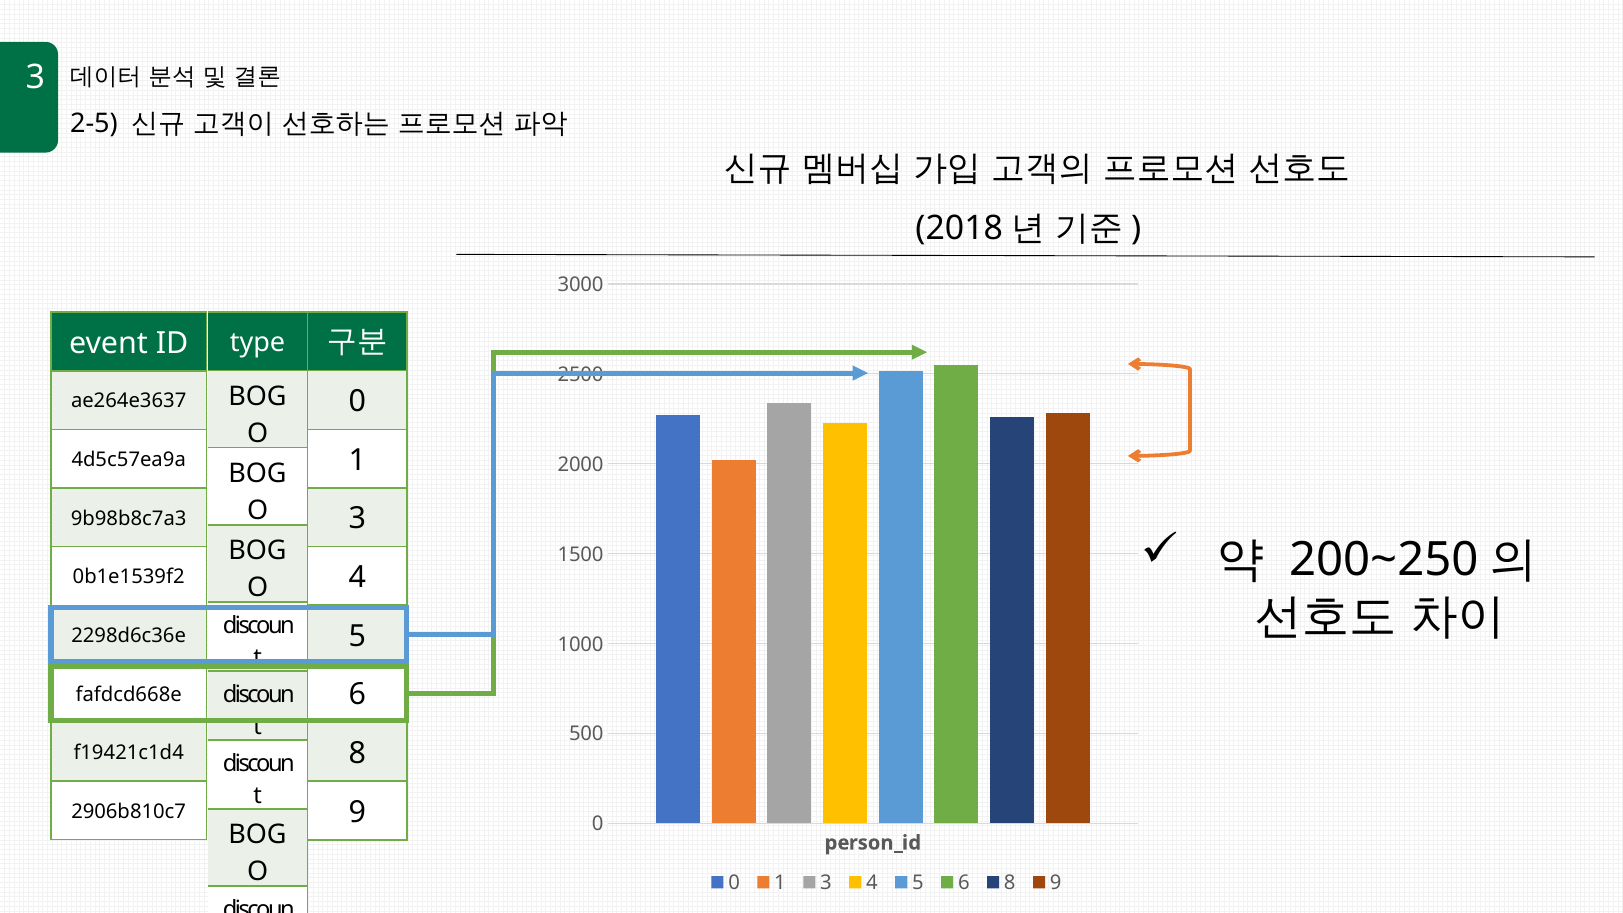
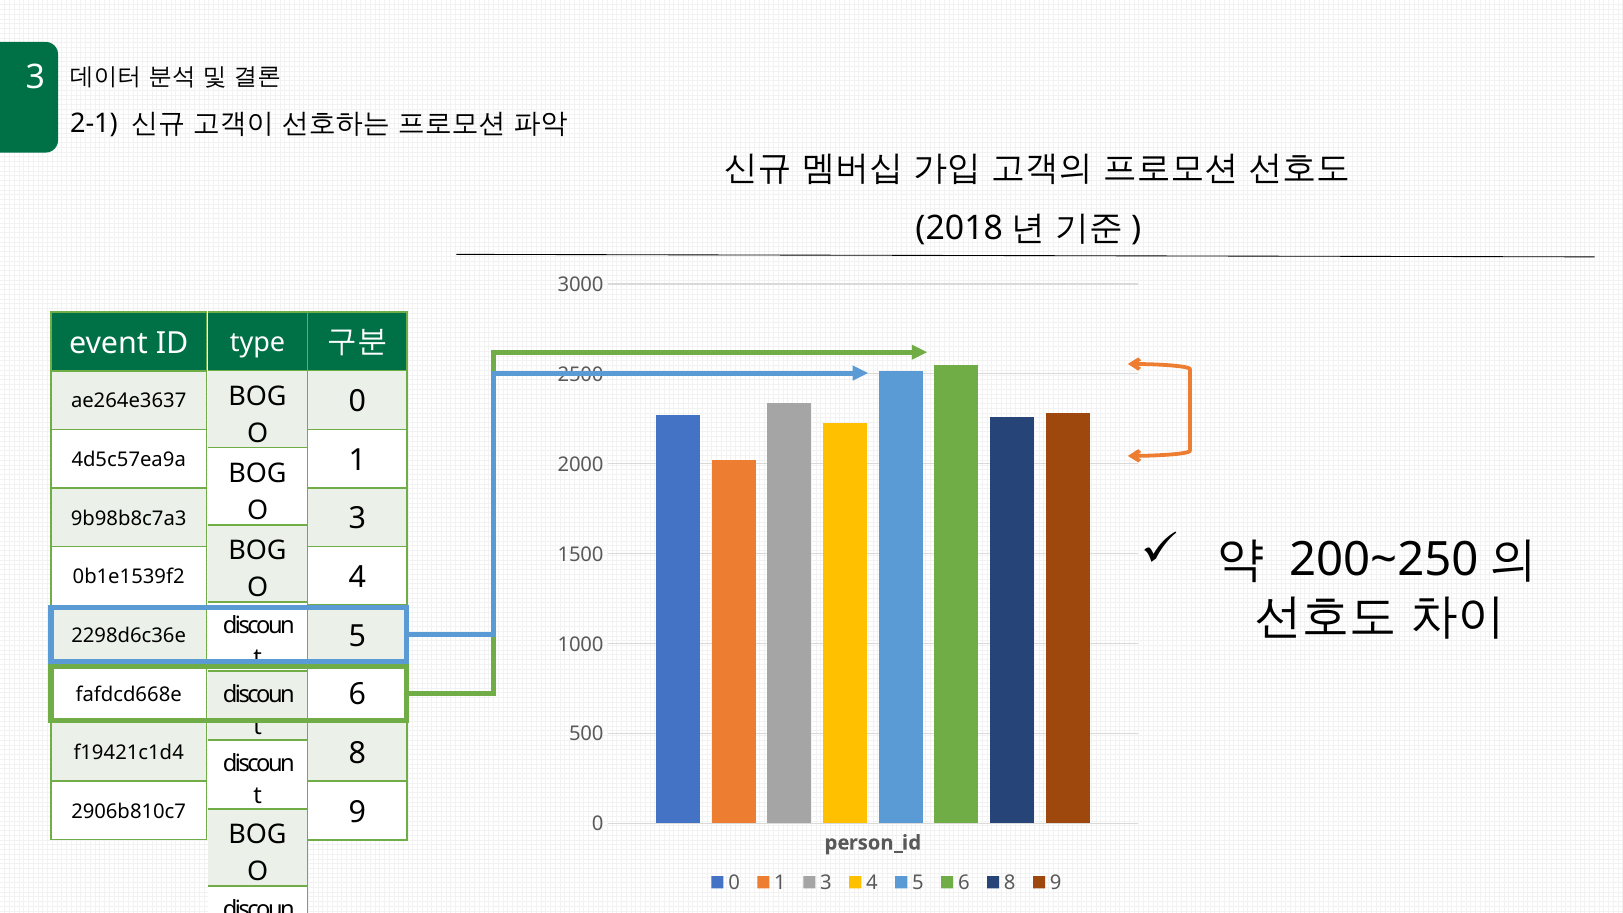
2-5: 2-5 -> 2-1 (94, 123)
